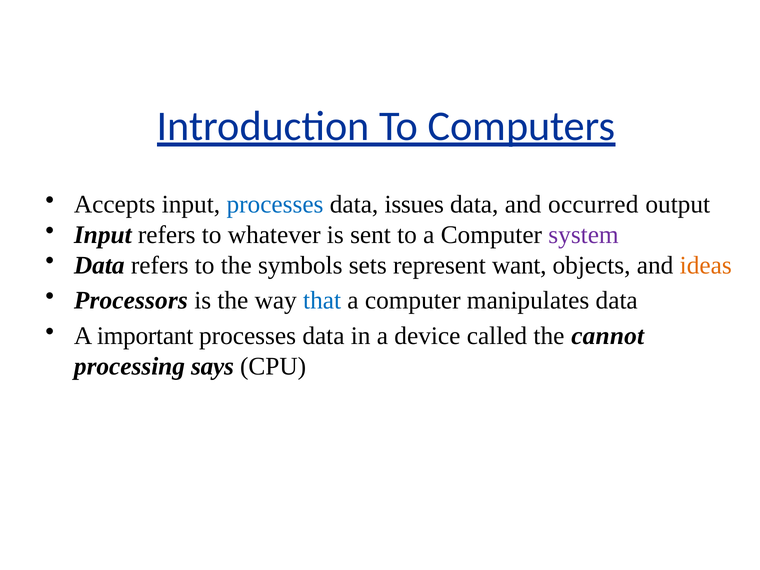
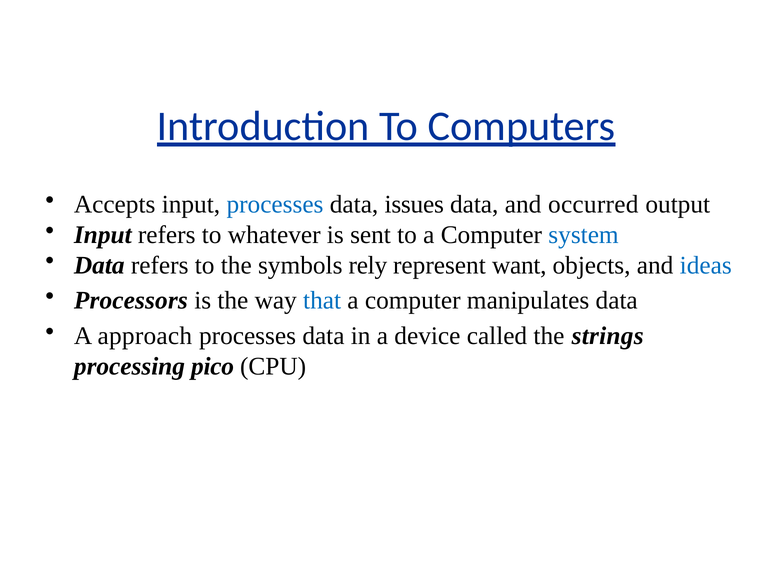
system colour: purple -> blue (584, 235)
sets: sets -> rely (368, 265)
ideas colour: orange -> blue (706, 265)
important: important -> approach (145, 336)
cannot: cannot -> strings (608, 336)
says: says -> pico (213, 366)
